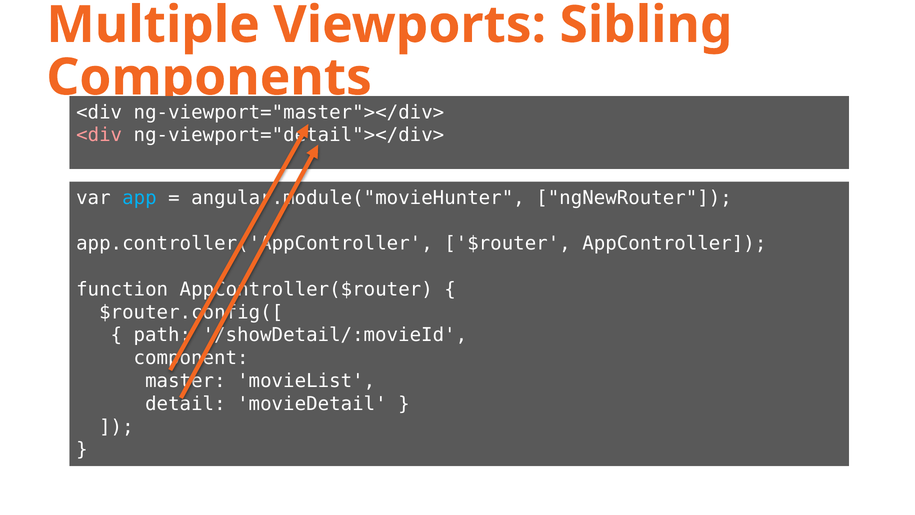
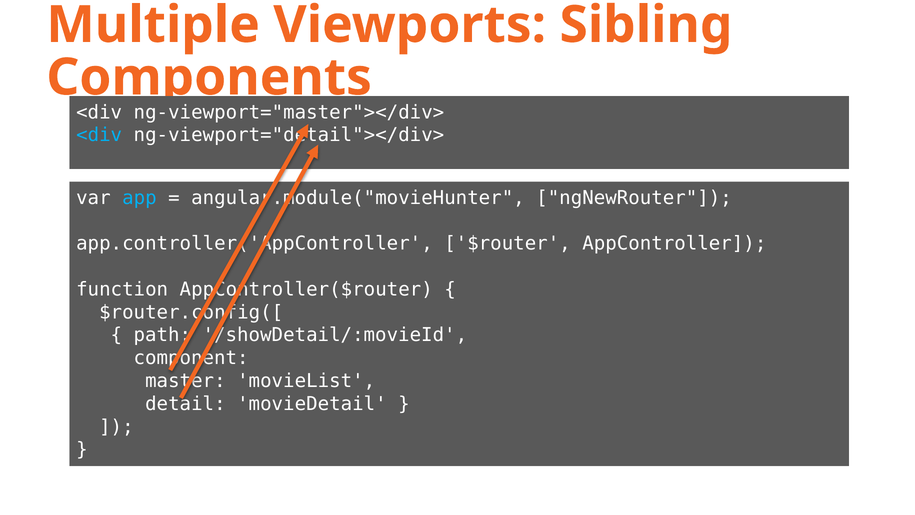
<div colour: pink -> light blue (99, 135)
